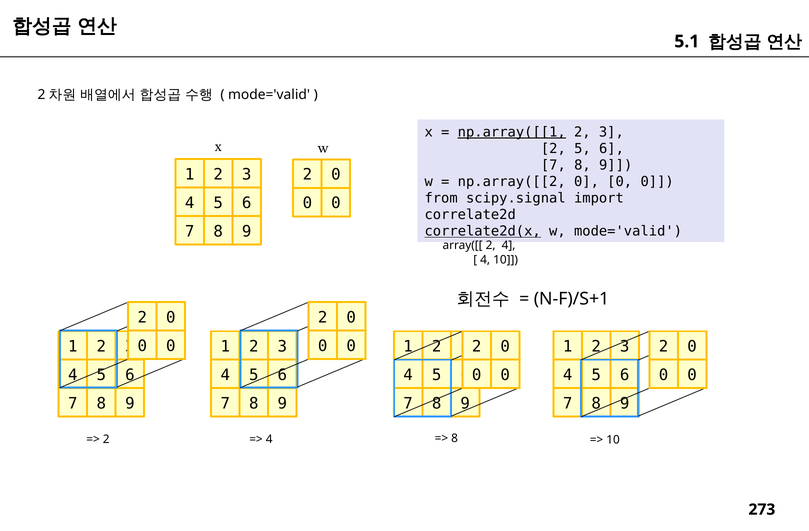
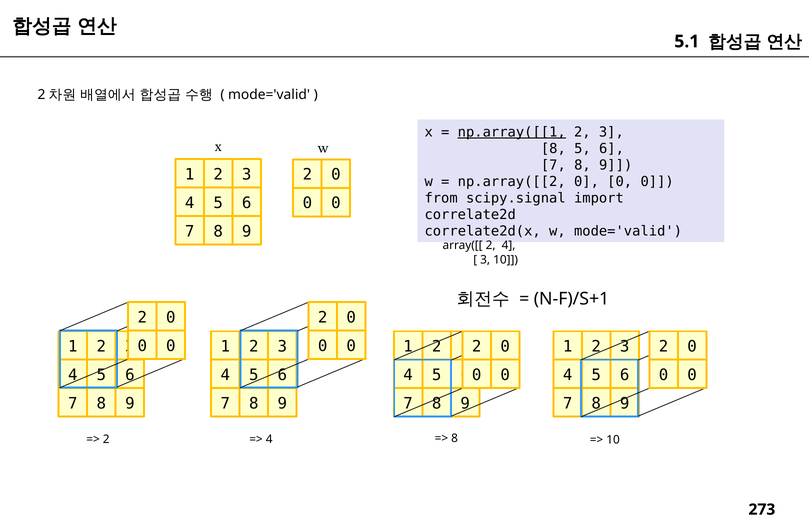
2: 2 -> 8 (553, 149)
correlate2d(x underline: present -> none (483, 231)
4: 4 -> 3 (485, 260)
